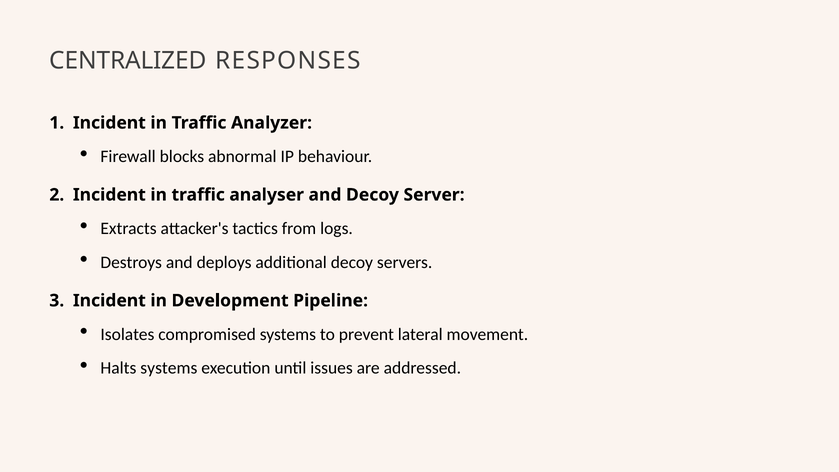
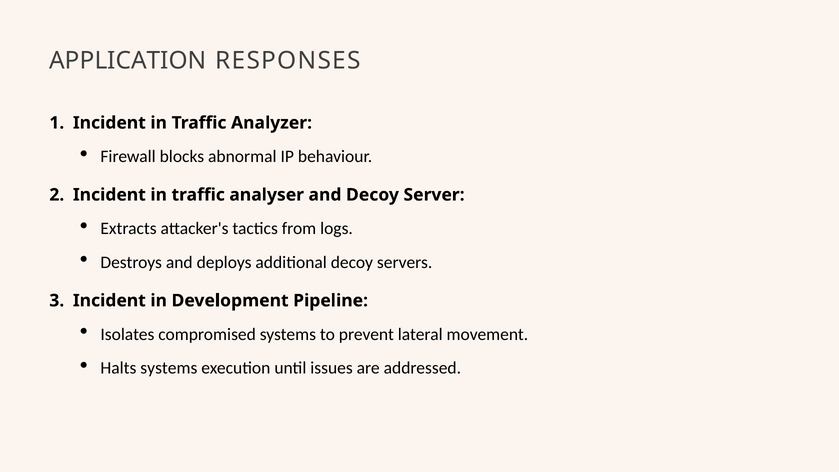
CENTRALIZED: CENTRALIZED -> APPLICATION (128, 61)
